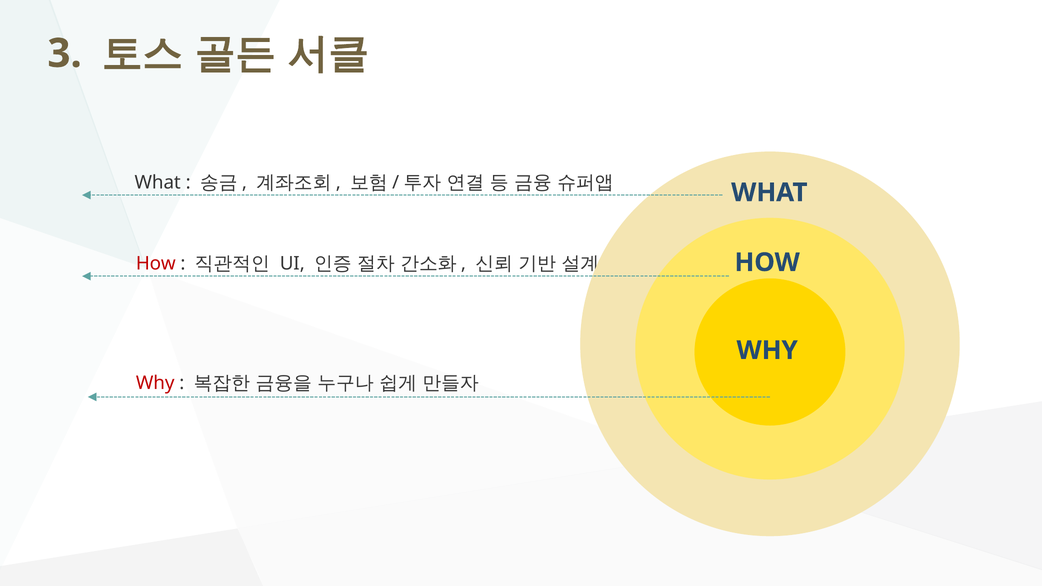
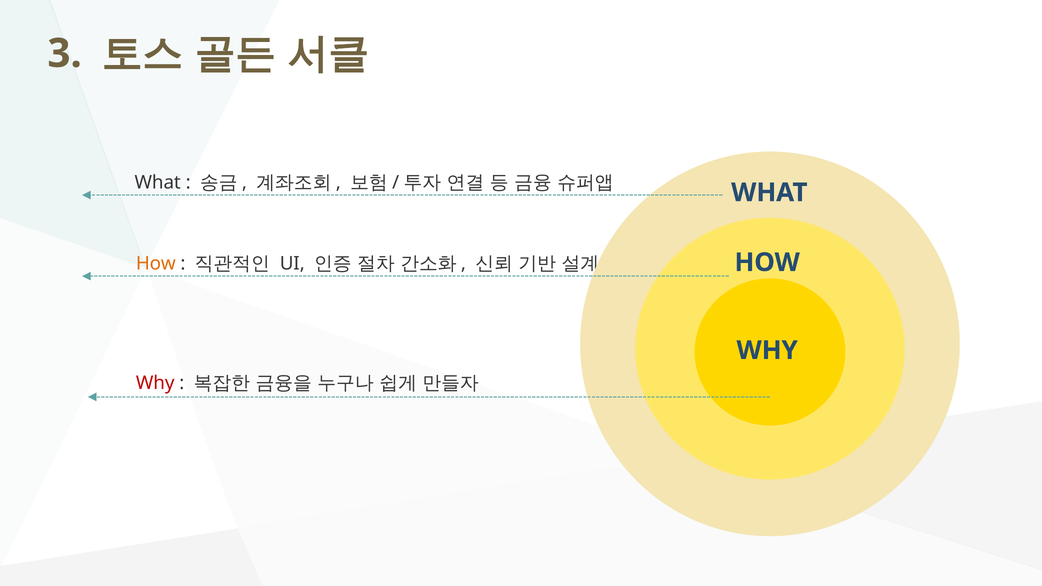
How colour: red -> orange (156, 264)
